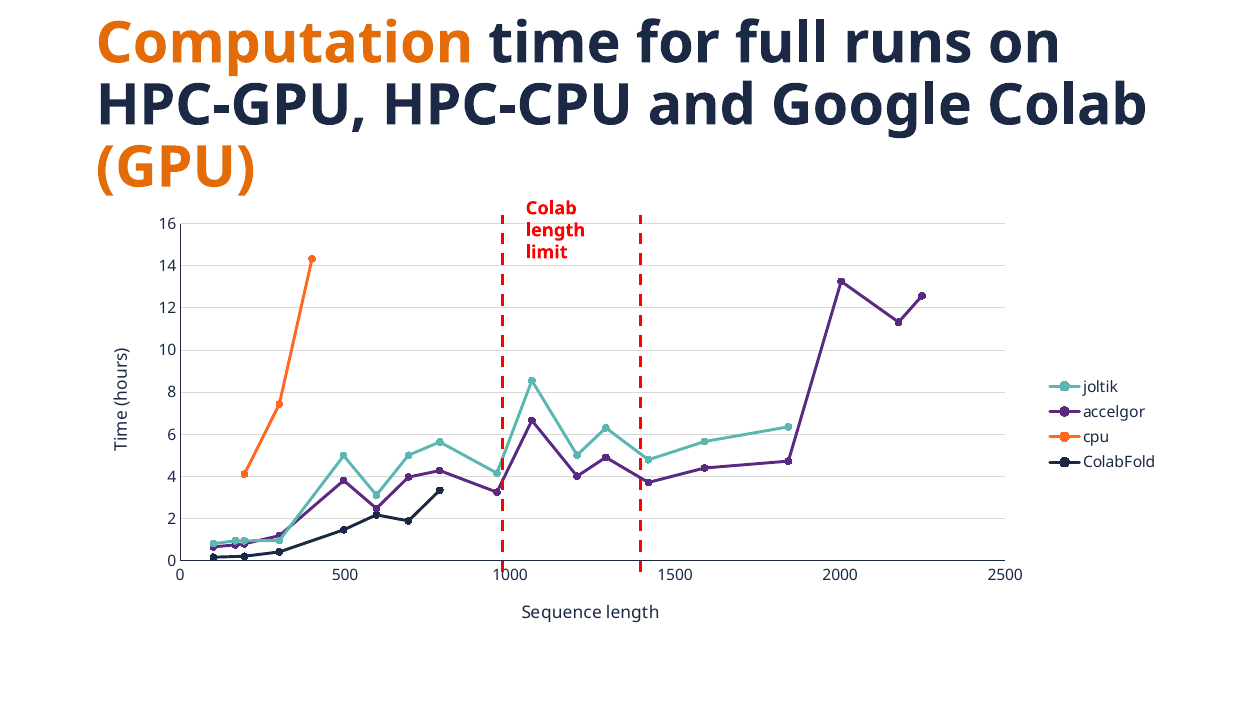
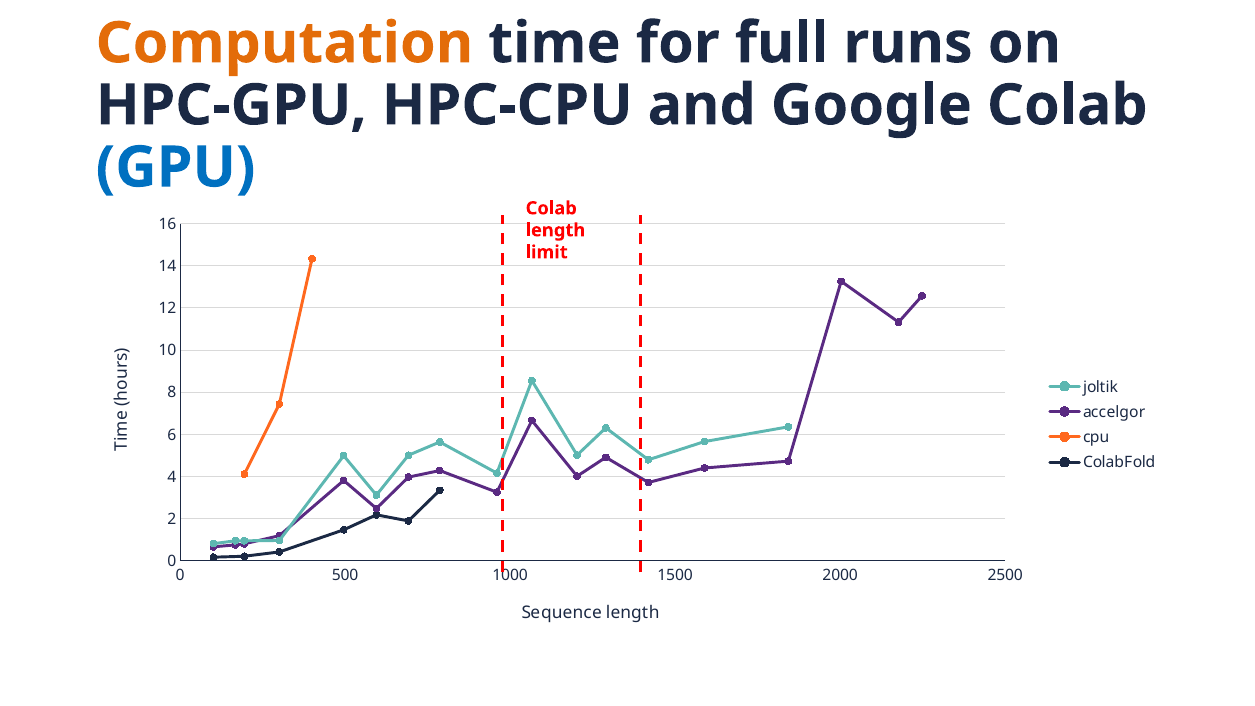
GPU colour: orange -> blue (176, 168)
